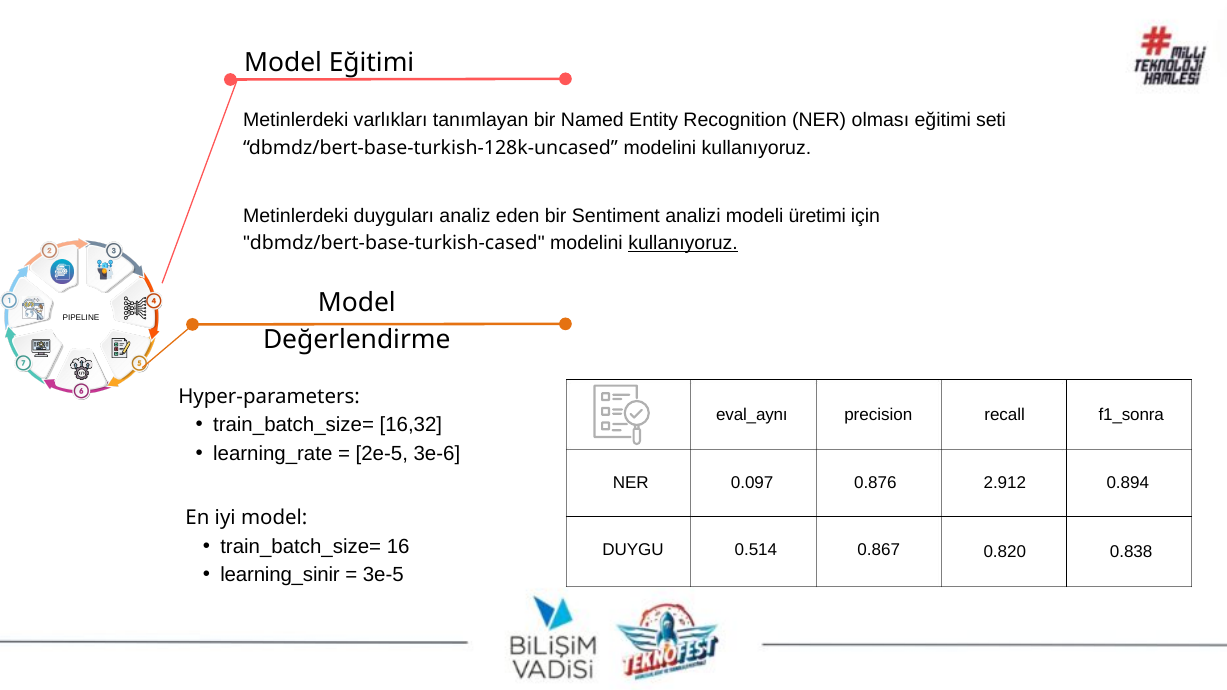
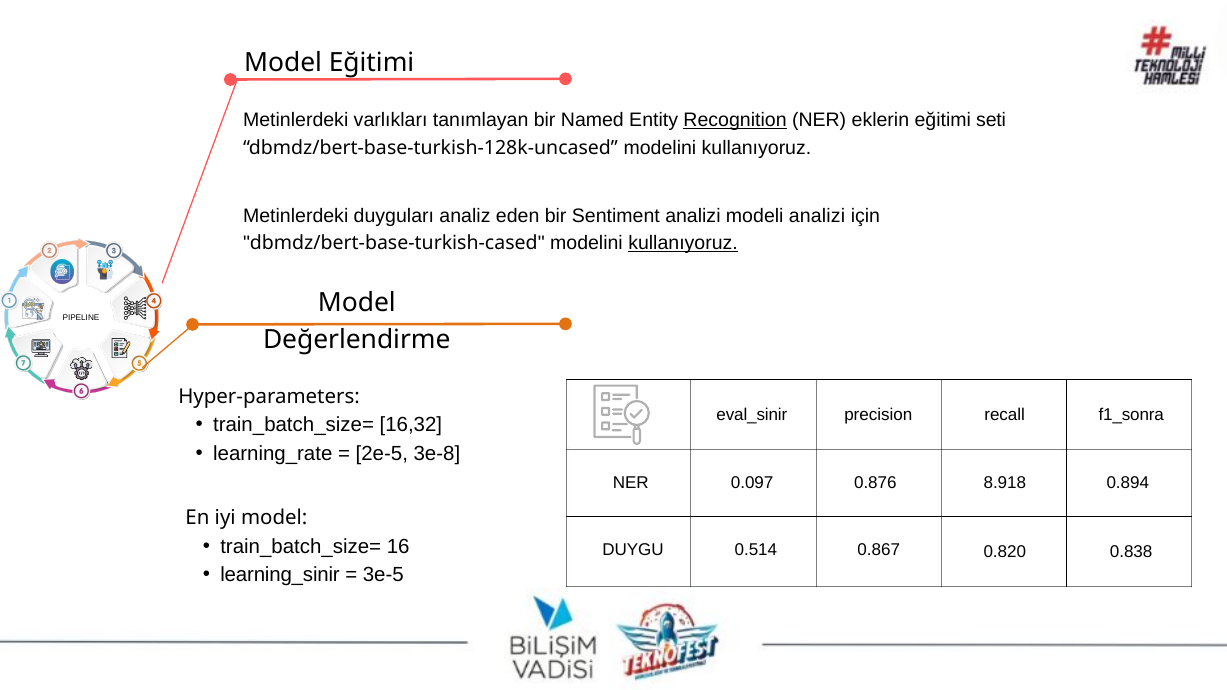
Recognition underline: none -> present (735, 121)
olması: olması -> eklerin (880, 121)
modeli üretimi: üretimi -> analizi (817, 216)
eval_aynı: eval_aynı -> eval_sinir (752, 415)
3e-6: 3e-6 -> 3e-8 (437, 454)
2.912: 2.912 -> 8.918 (1005, 483)
